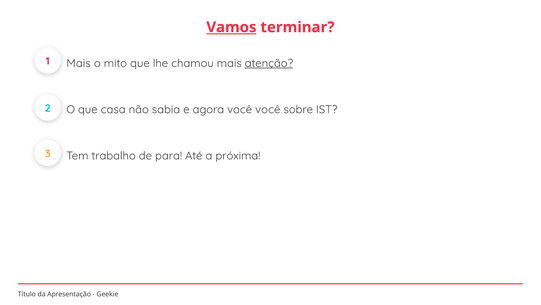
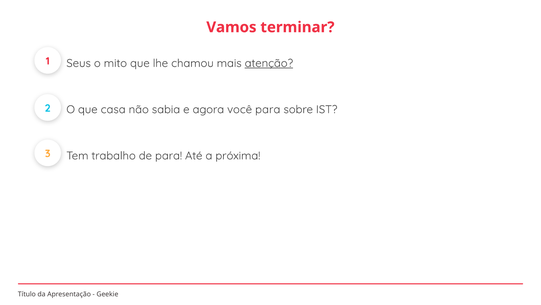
Vamos underline: present -> none (231, 27)
1 Mais: Mais -> Seus (79, 63)
você você: você -> para (268, 109)
